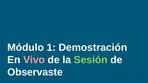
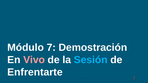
1: 1 -> 7 (51, 48)
Sesión colour: light green -> light blue (91, 60)
Observaste: Observaste -> Enfrentarte (35, 72)
